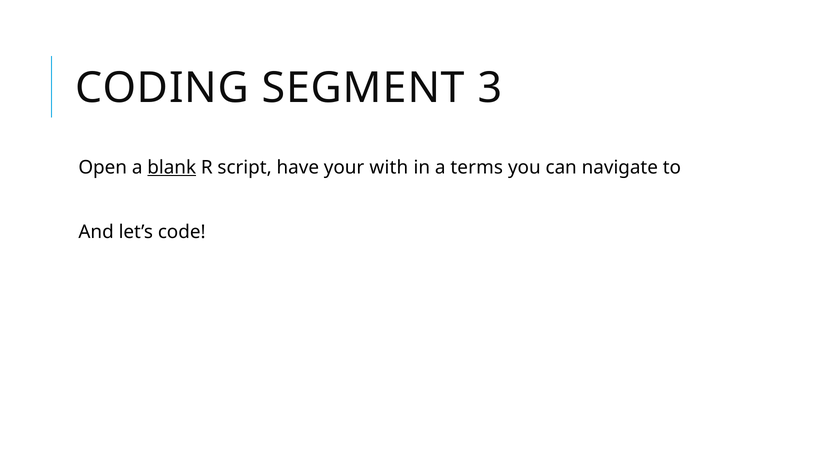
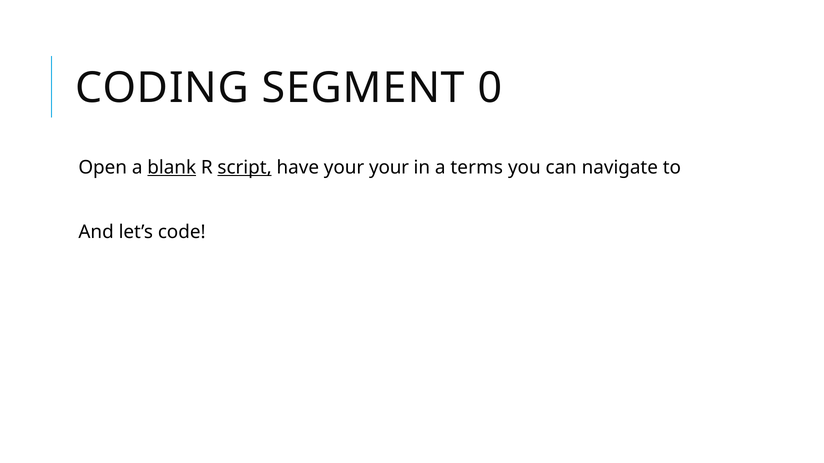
3: 3 -> 0 (490, 88)
script underline: none -> present (245, 168)
your with: with -> your (389, 168)
